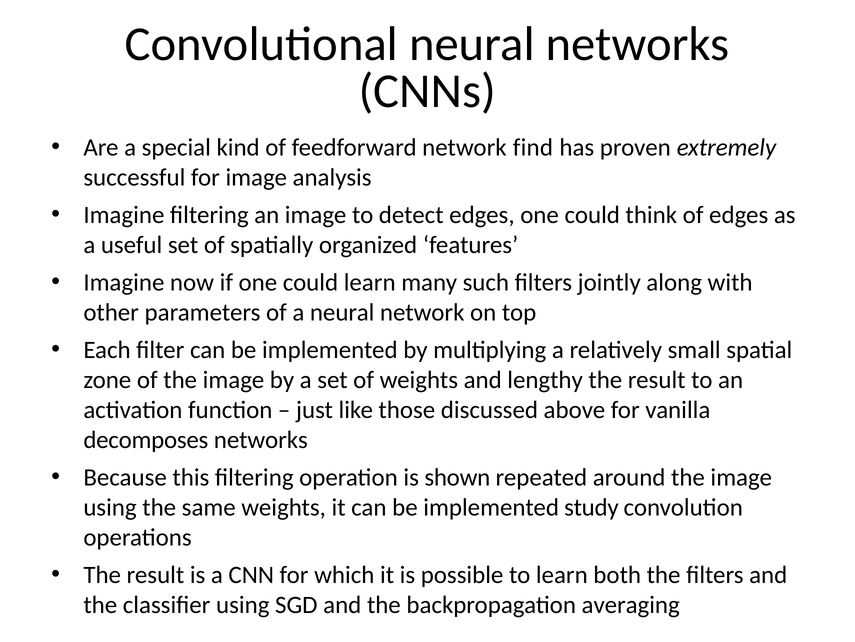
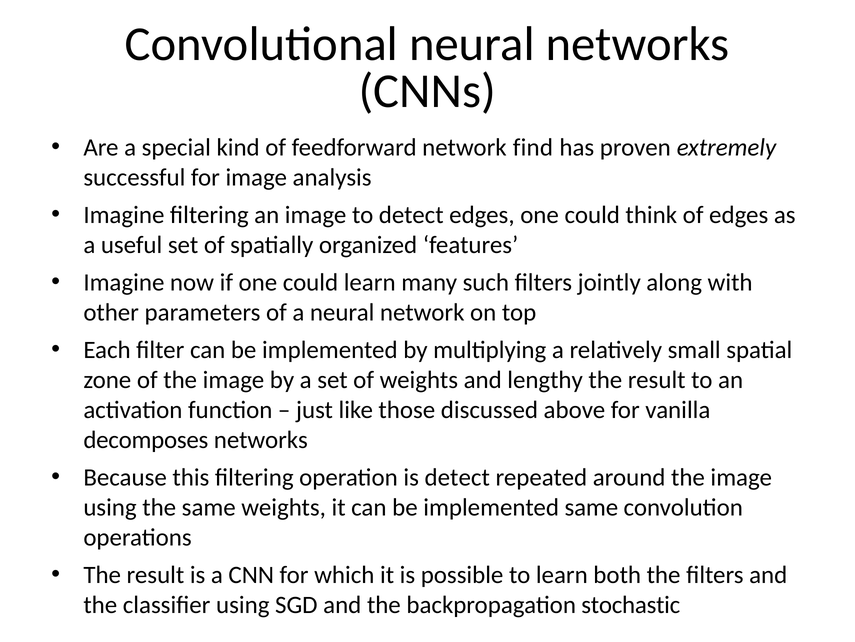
is shown: shown -> detect (457, 477)
implemented study: study -> same (591, 507)
averaging: averaging -> stochastic (631, 604)
